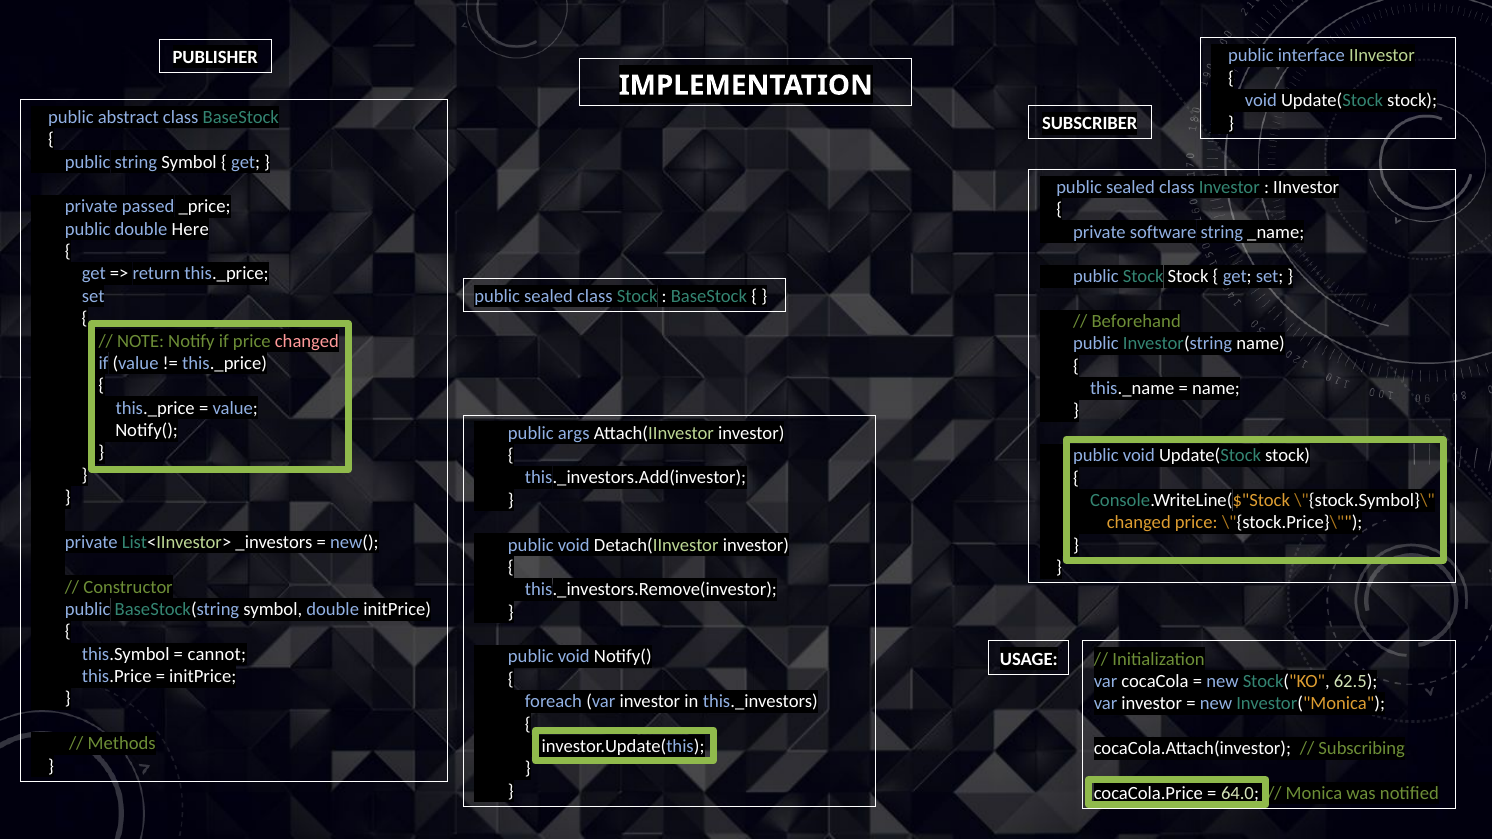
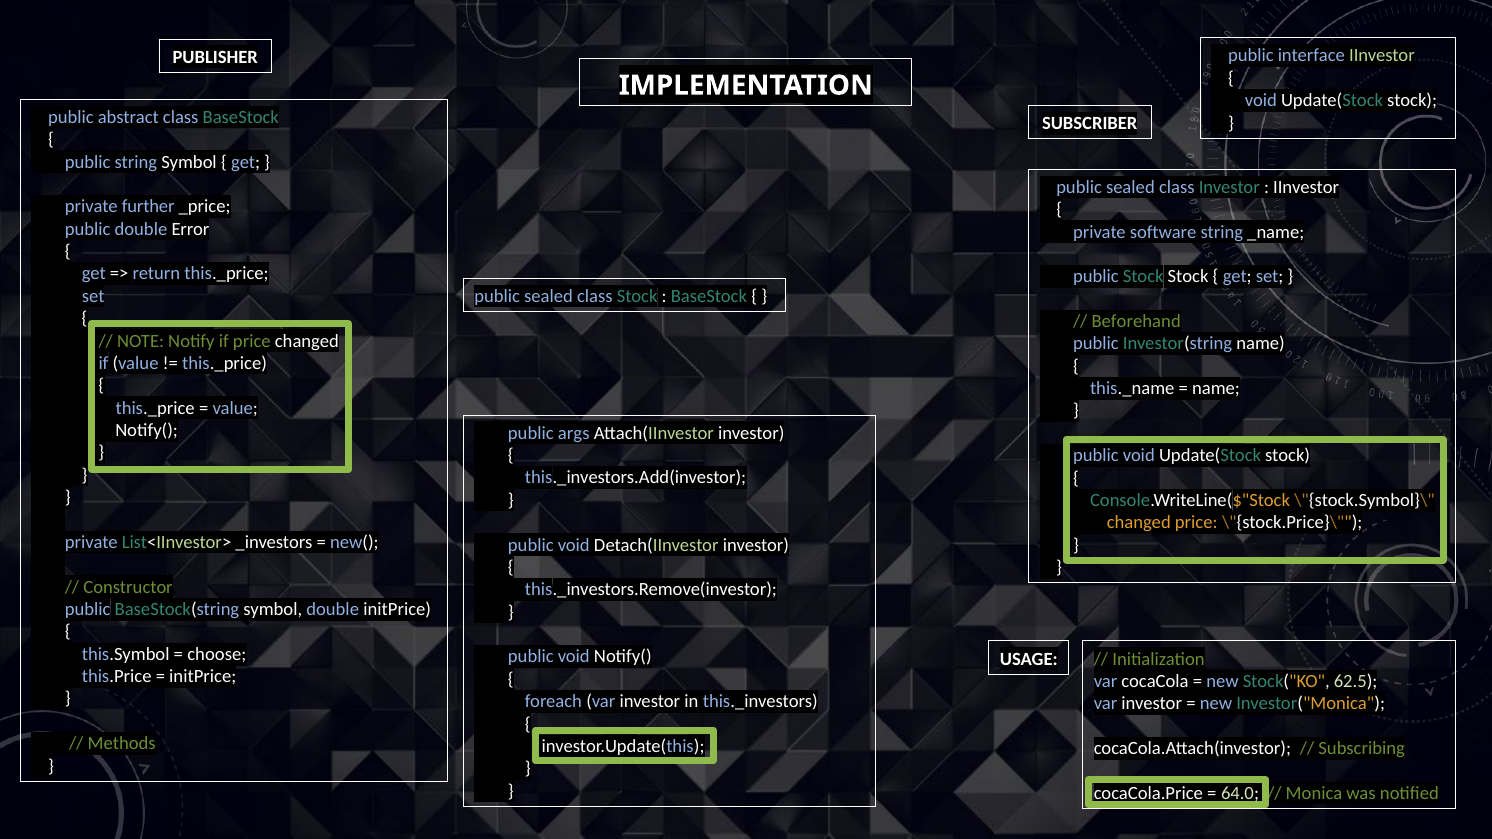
passed: passed -> further (148, 207)
Here: Here -> Error (190, 229)
changed colour: pink -> white (307, 341)
cannot: cannot -> choose (217, 654)
